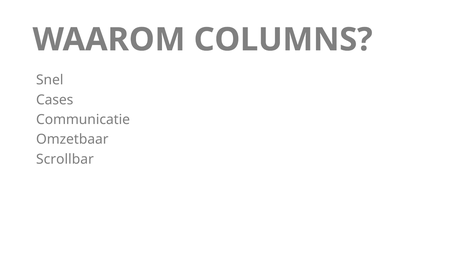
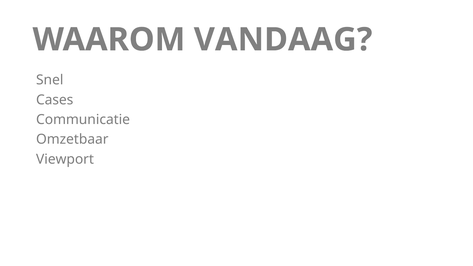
COLUMNS: COLUMNS -> VANDAAG (283, 40)
Scrollbar: Scrollbar -> Viewport (65, 159)
